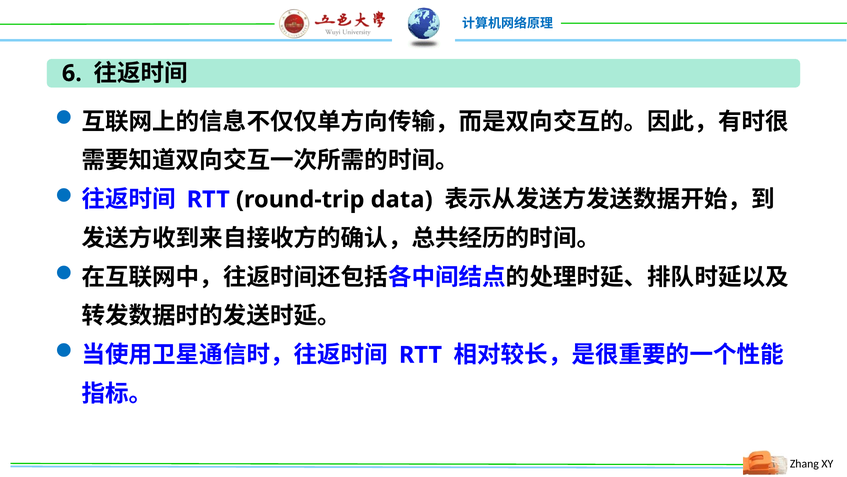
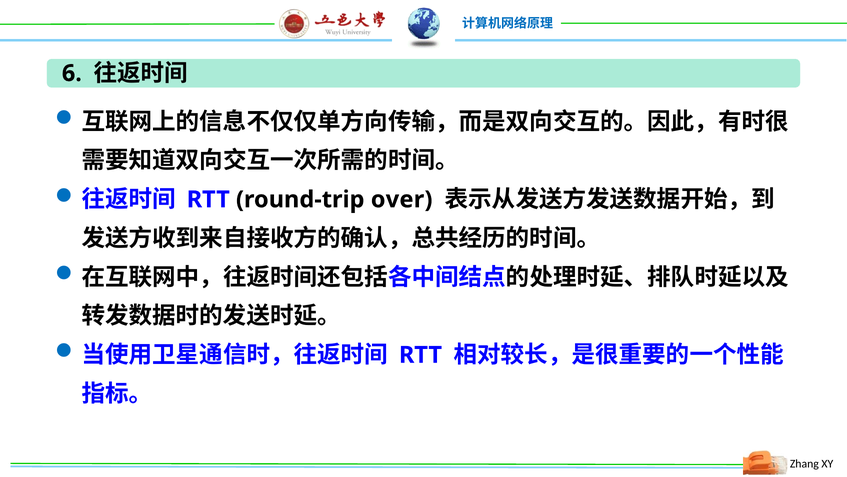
data: data -> over (402, 199)
